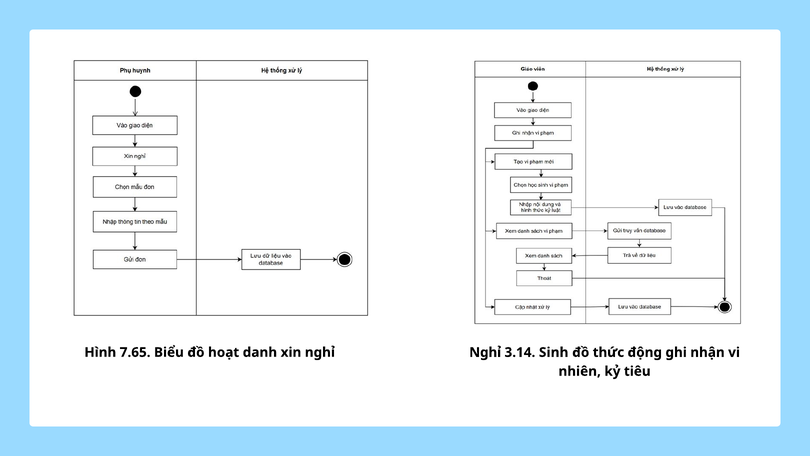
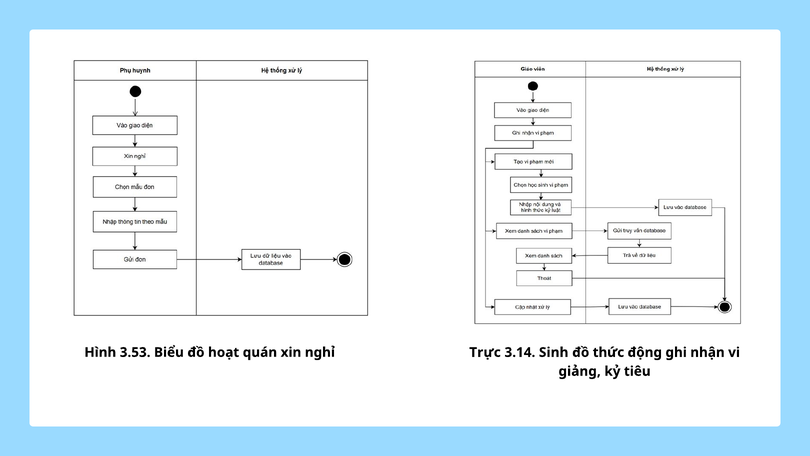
7.65: 7.65 -> 3.53 (135, 352)
danh: danh -> quán (260, 352)
nghỉ Nghỉ: Nghỉ -> Trực (485, 352)
nhiên: nhiên -> giảng (580, 371)
